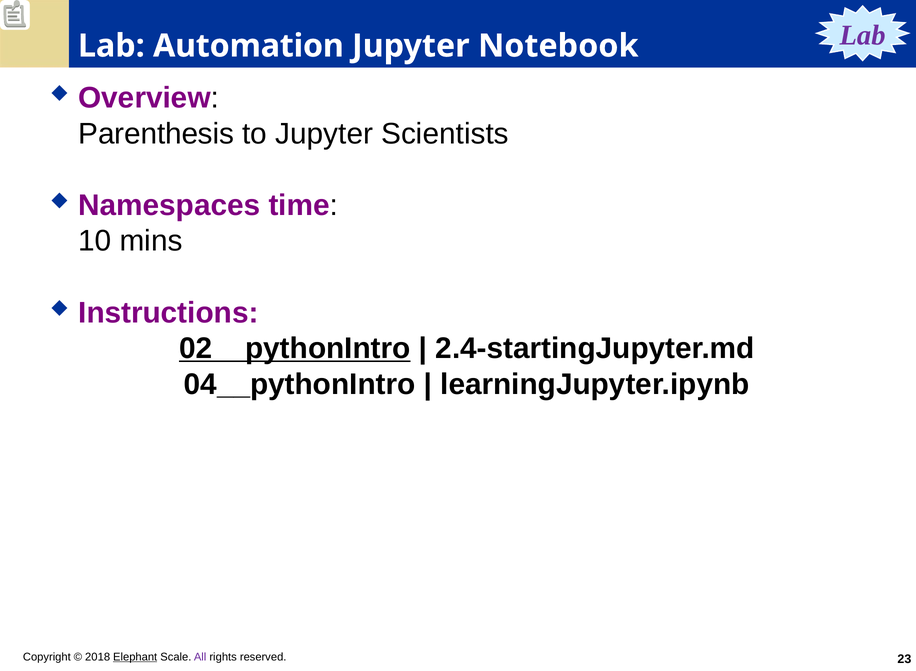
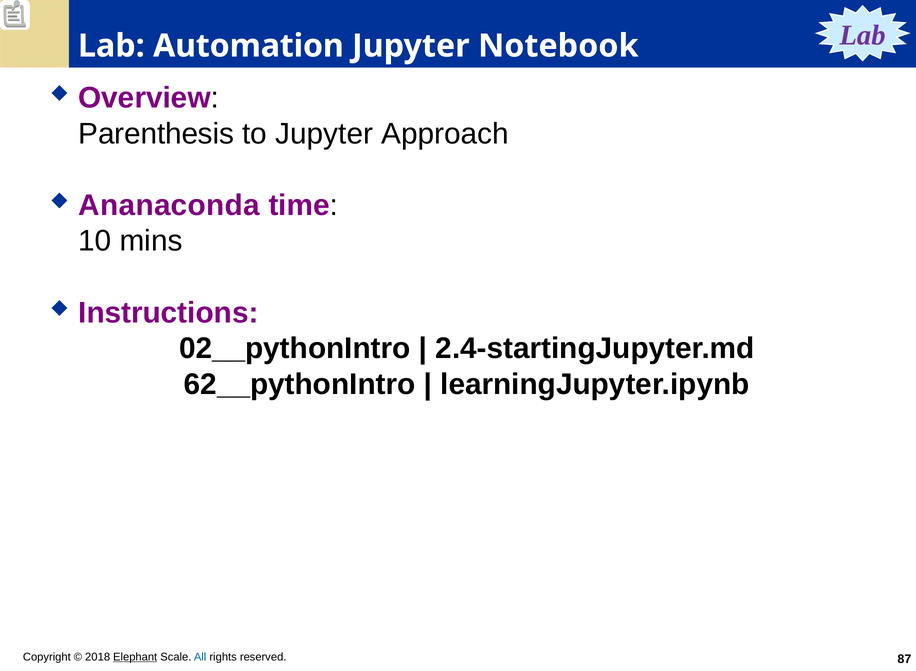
Scientists: Scientists -> Approach (445, 134)
Namespaces: Namespaces -> Ananaconda (169, 205)
02__pythonIntro underline: present -> none (295, 348)
04__pythonIntro: 04__pythonIntro -> 62__pythonIntro (300, 384)
All colour: purple -> blue (200, 656)
23: 23 -> 87 (904, 658)
